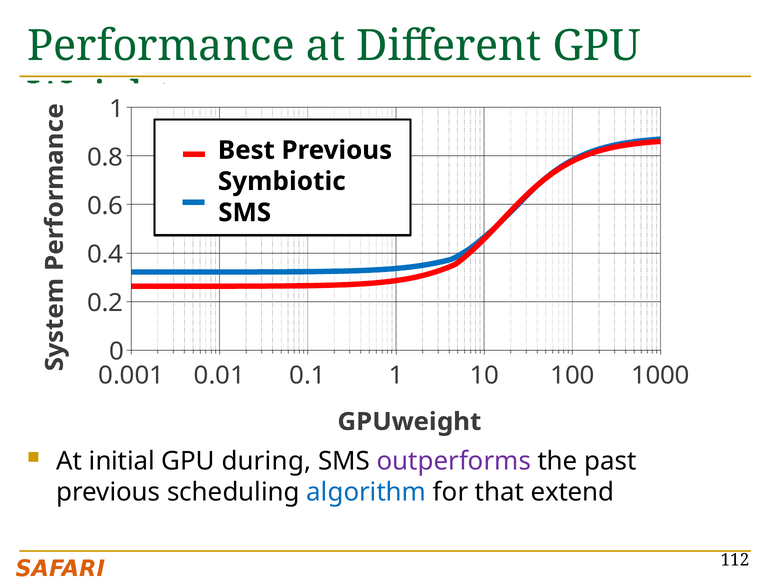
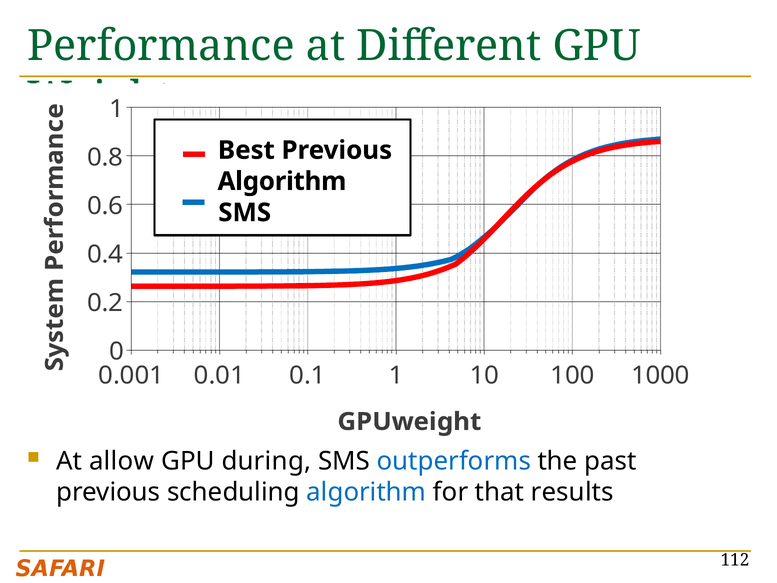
Symbiotic: Symbiotic -> Algorithm (282, 181)
initial: initial -> allow (122, 461)
outperforms colour: purple -> blue (454, 461)
extend: extend -> results (572, 492)
